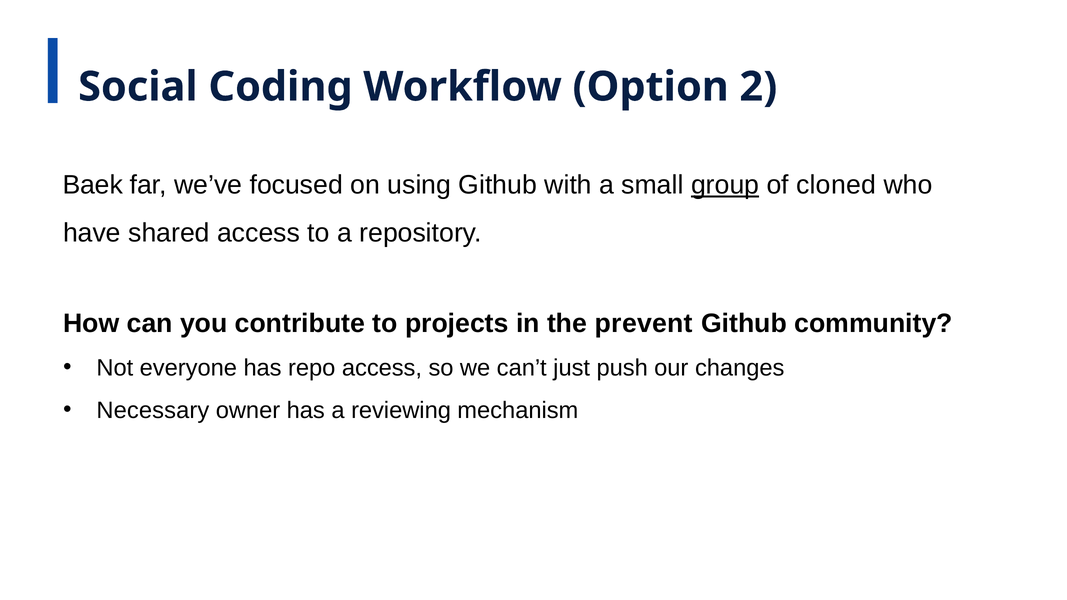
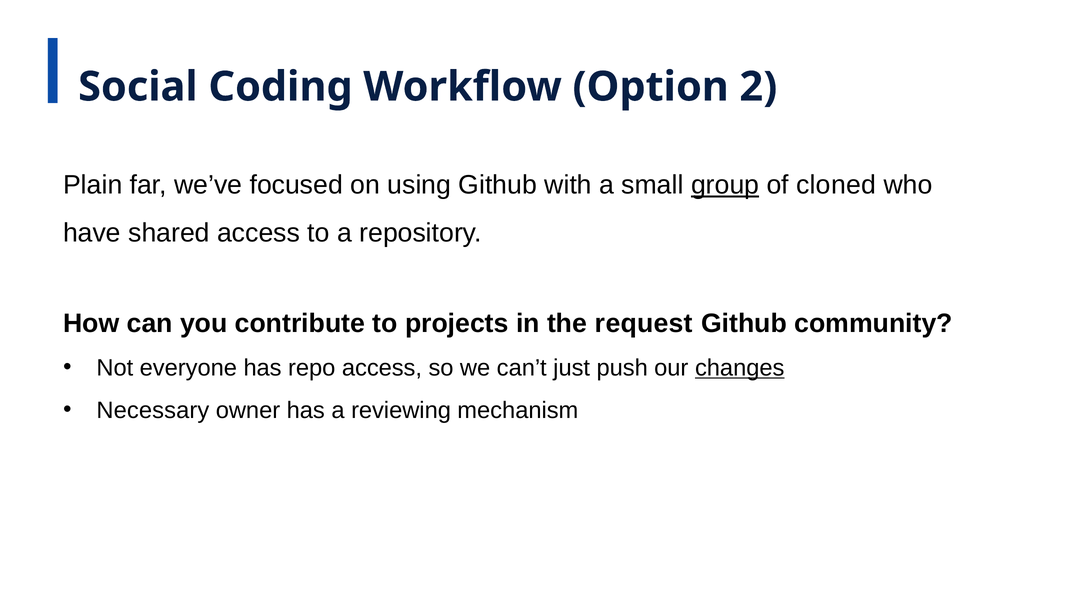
Baek: Baek -> Plain (93, 185)
prevent: prevent -> request (644, 324)
changes underline: none -> present (740, 368)
